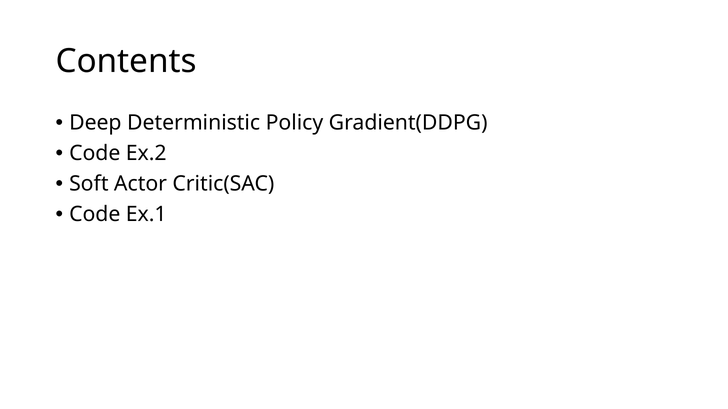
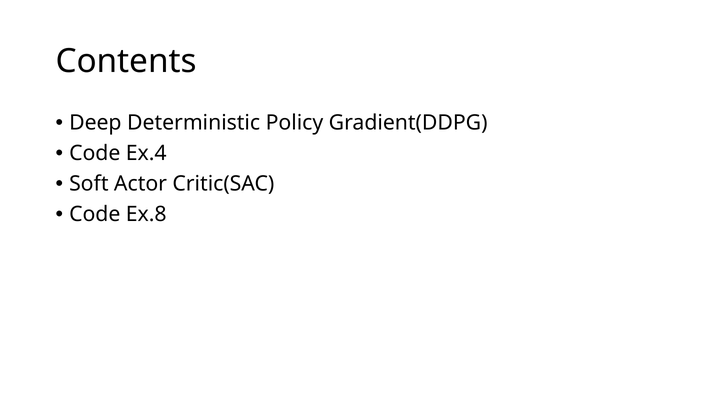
Ex.2: Ex.2 -> Ex.4 (146, 154)
Ex.1: Ex.1 -> Ex.8 (146, 215)
